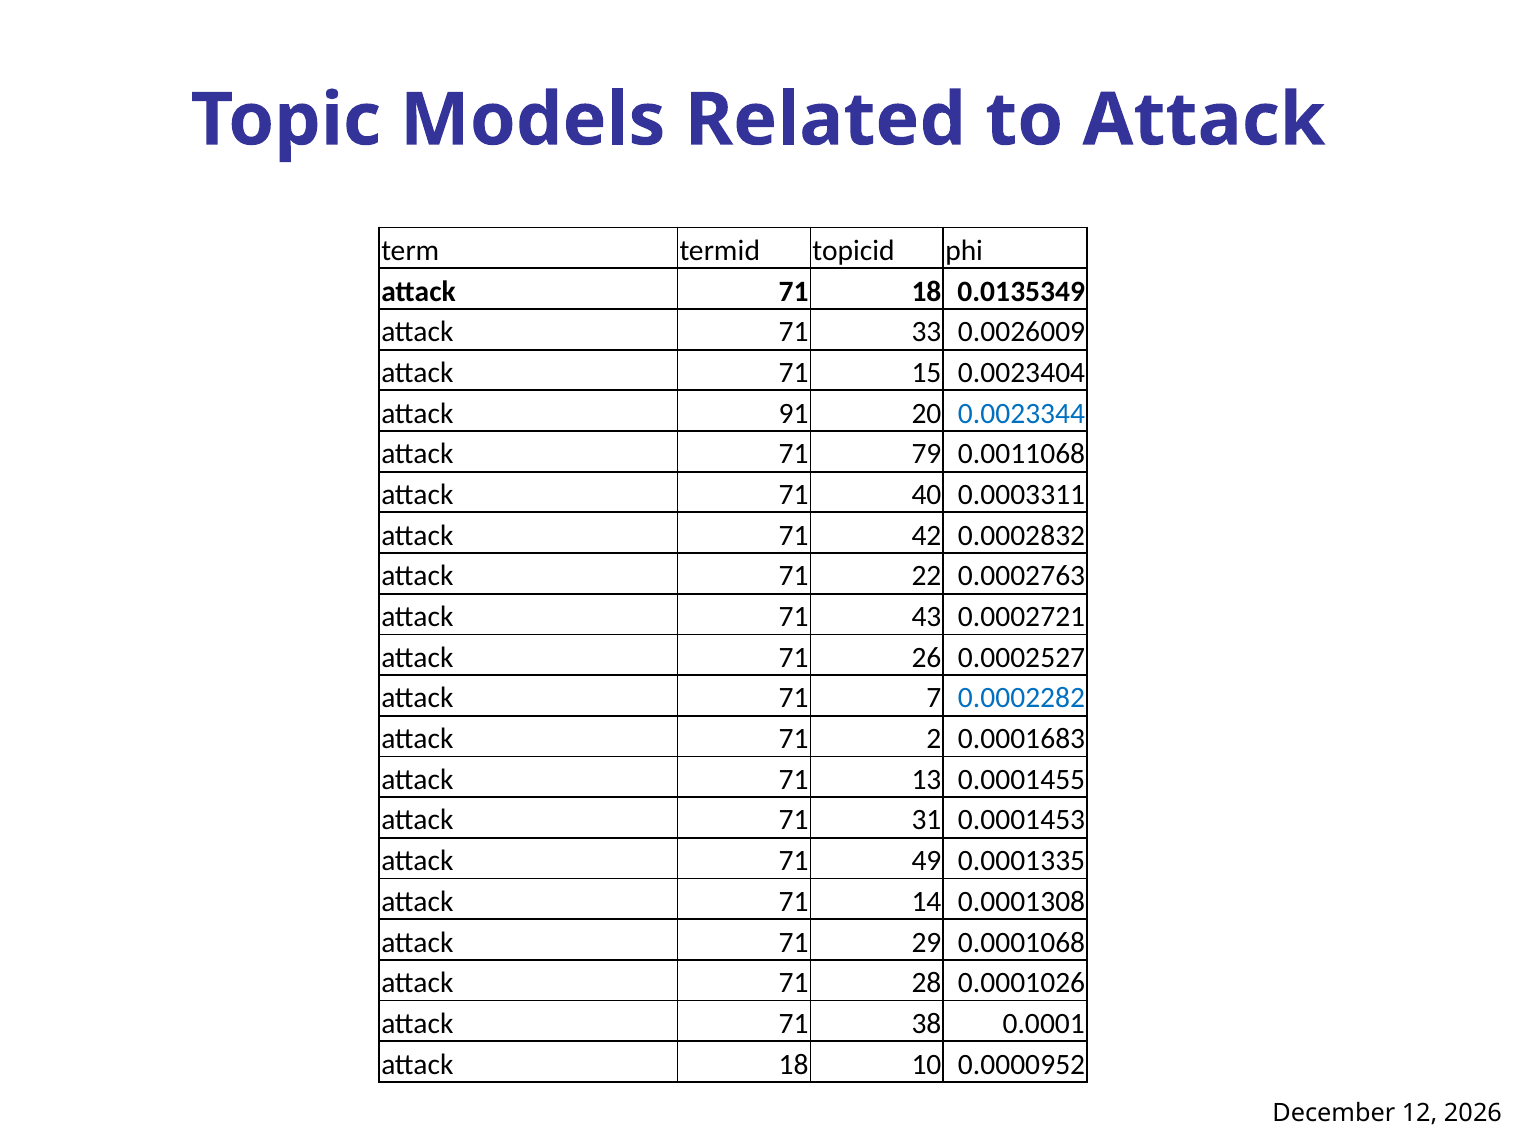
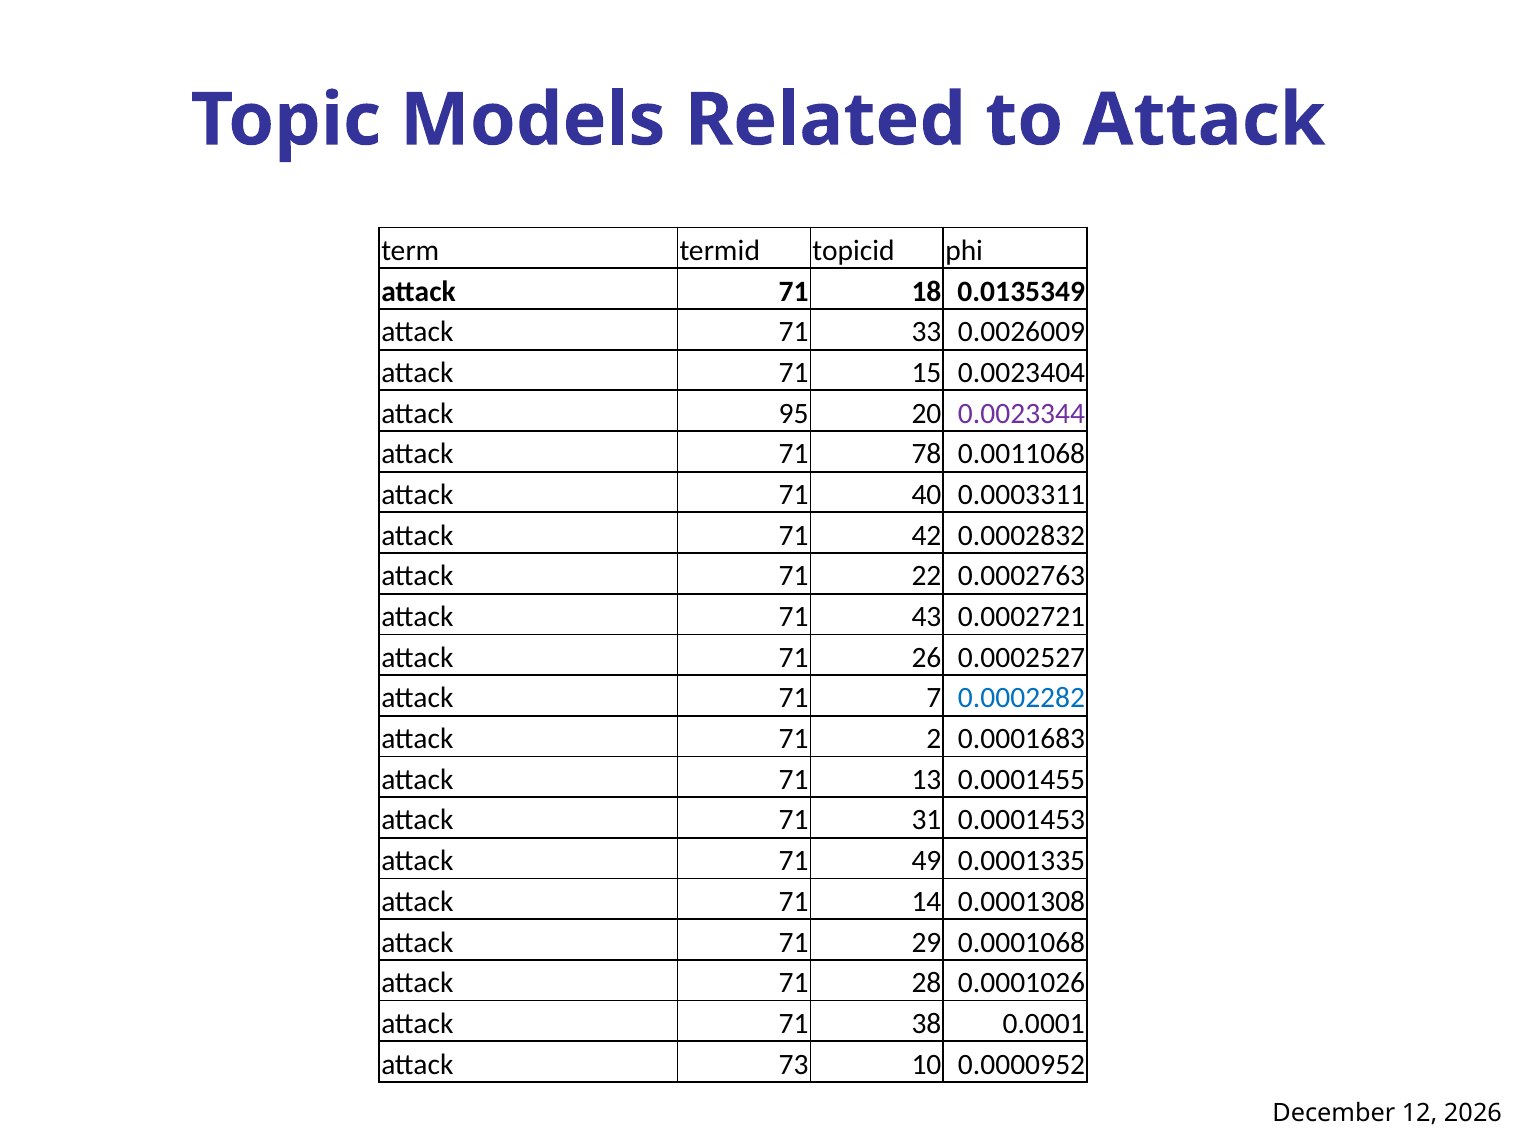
91: 91 -> 95 (794, 413)
0.0023344 colour: blue -> purple (1022, 413)
79: 79 -> 78 (926, 454)
attack 18: 18 -> 73 (794, 1064)
